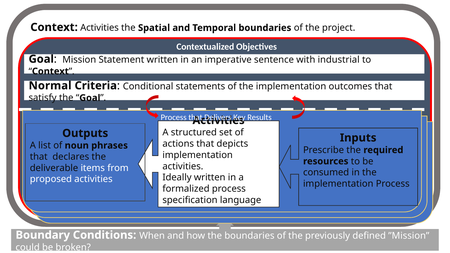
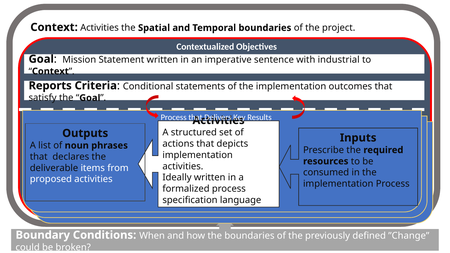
Normal: Normal -> Reports (50, 86)
”Mission: ”Mission -> ”Change (409, 236)
